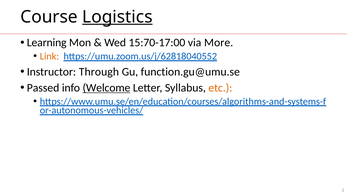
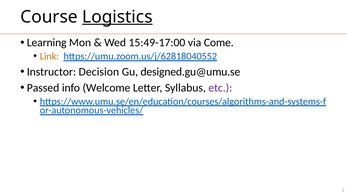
15:70-17:00: 15:70-17:00 -> 15:49-17:00 (157, 43)
More: More -> Come (219, 43)
Through: Through -> Decision (99, 72)
function.gu@umu.se: function.gu@umu.se -> designed.gu@umu.se (190, 72)
Welcome underline: present -> none (106, 88)
etc colour: orange -> purple (220, 88)
